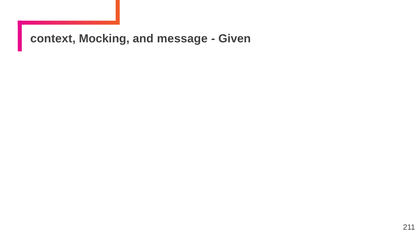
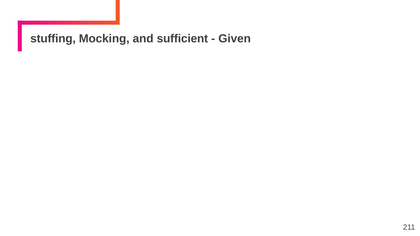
context: context -> stuffing (53, 39)
message: message -> sufficient (182, 39)
